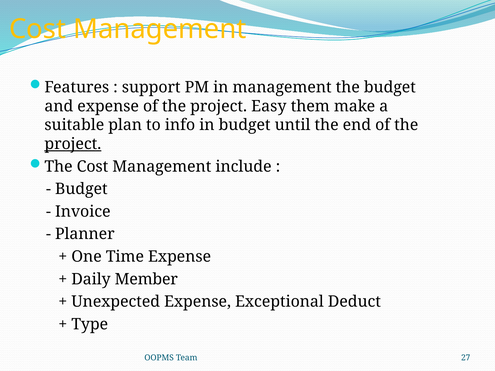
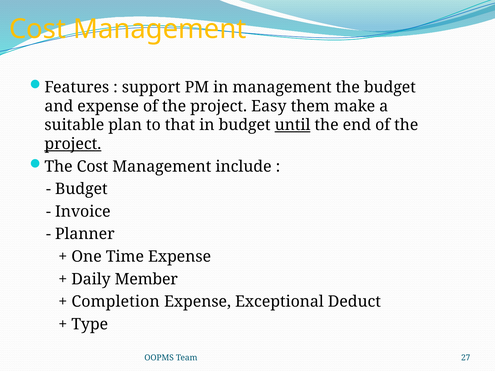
info: info -> that (180, 125)
until underline: none -> present (293, 125)
Unexpected: Unexpected -> Completion (116, 302)
